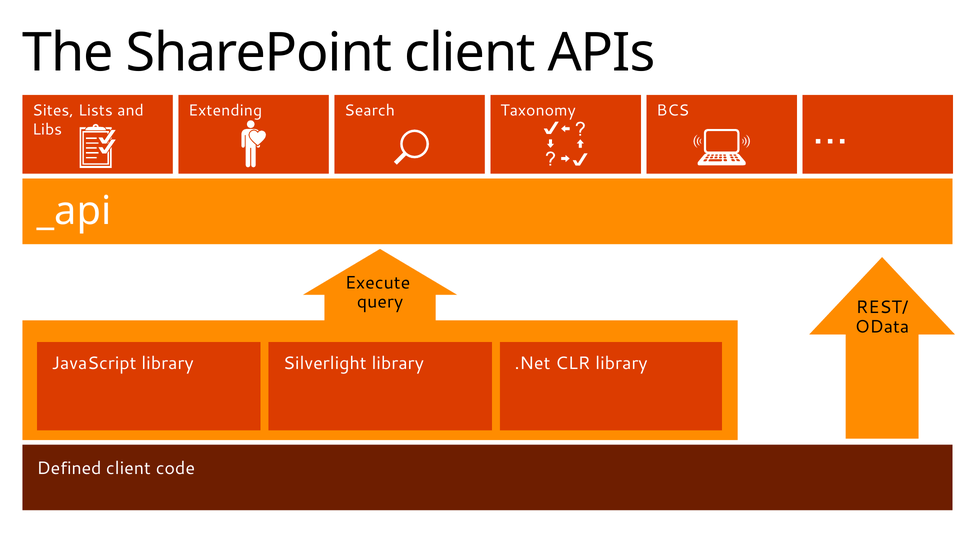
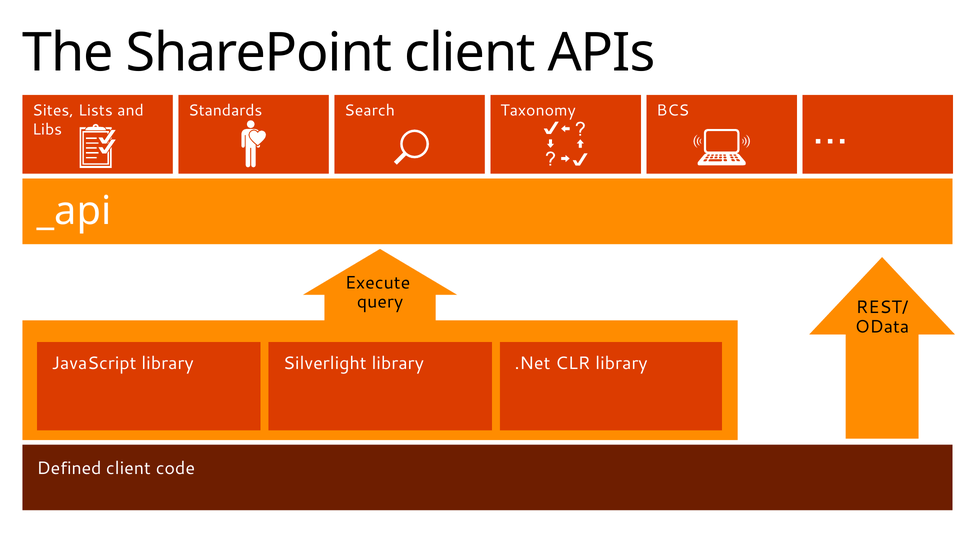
Extending: Extending -> Standards (225, 111)
